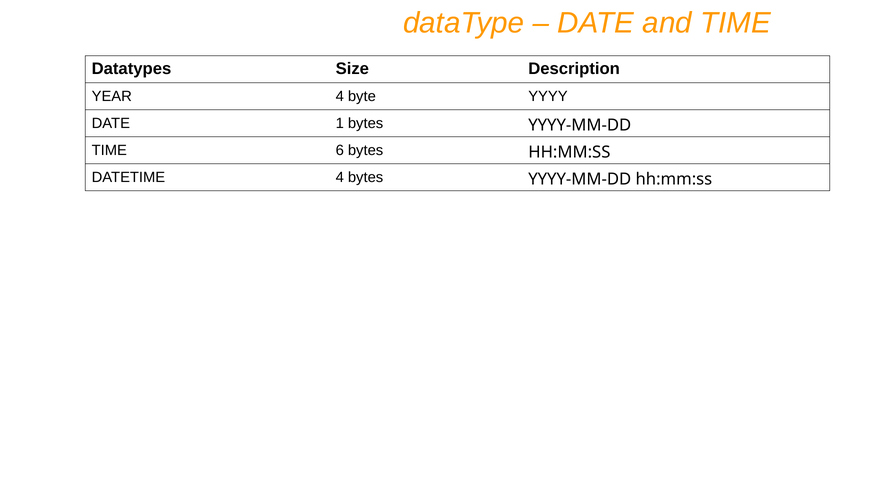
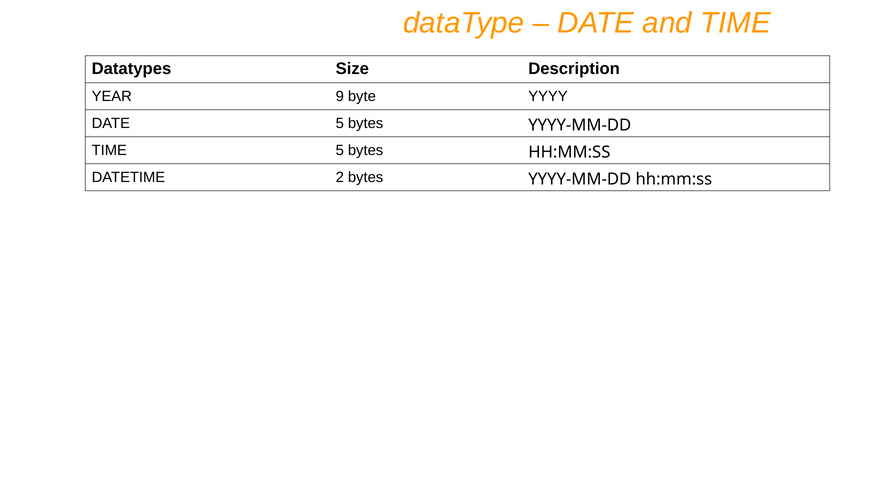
YEAR 4: 4 -> 9 (340, 97)
DATE 1: 1 -> 5 (340, 124)
TIME 6: 6 -> 5 (340, 151)
DATETIME 4: 4 -> 2 (340, 178)
